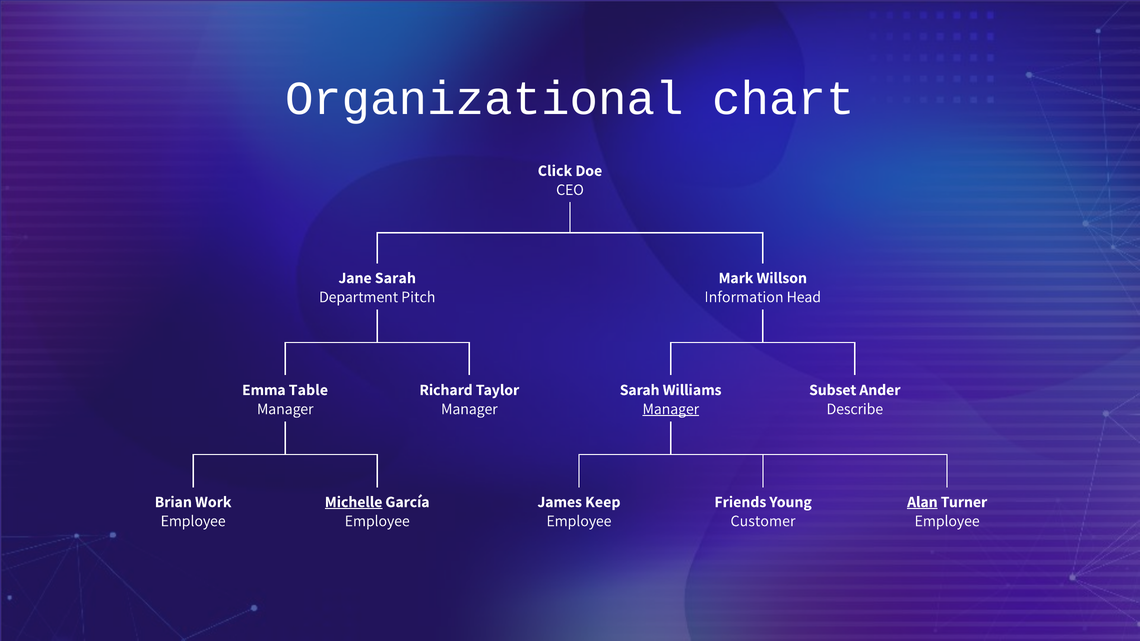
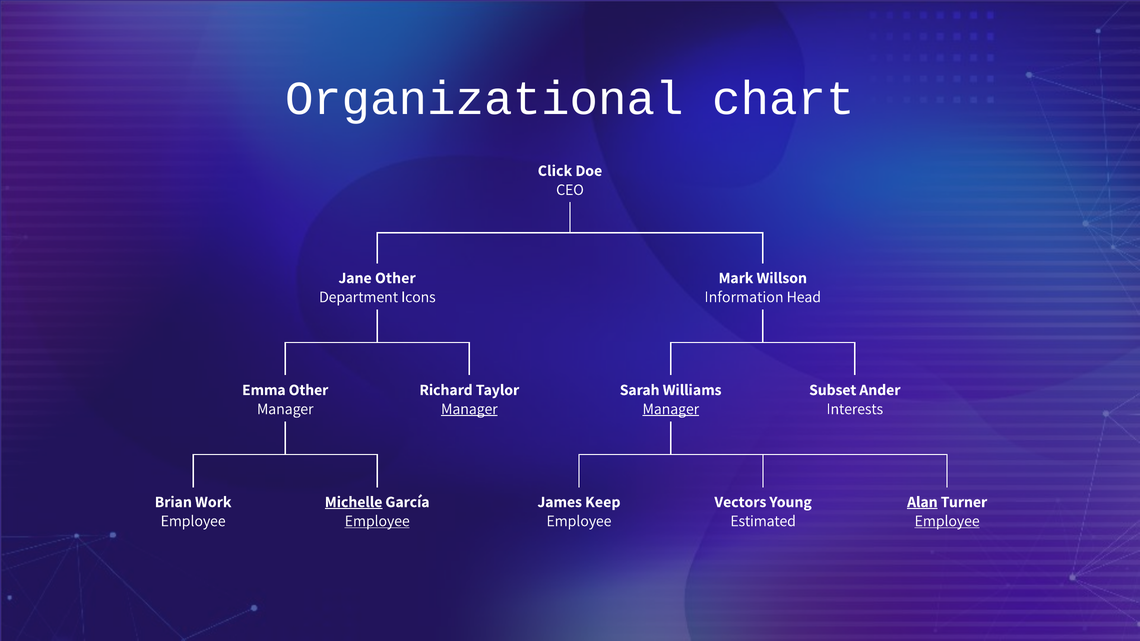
Jane Sarah: Sarah -> Other (395, 278)
Pitch: Pitch -> Icons (418, 297)
Emma Table: Table -> Other (309, 390)
Manager underline: none -> present (469, 409)
Describe: Describe -> Interests (855, 409)
Friends: Friends -> Vectors (740, 502)
Employee underline: none -> present (377, 521)
Customer: Customer -> Estimated (763, 521)
Employee underline: none -> present (947, 521)
